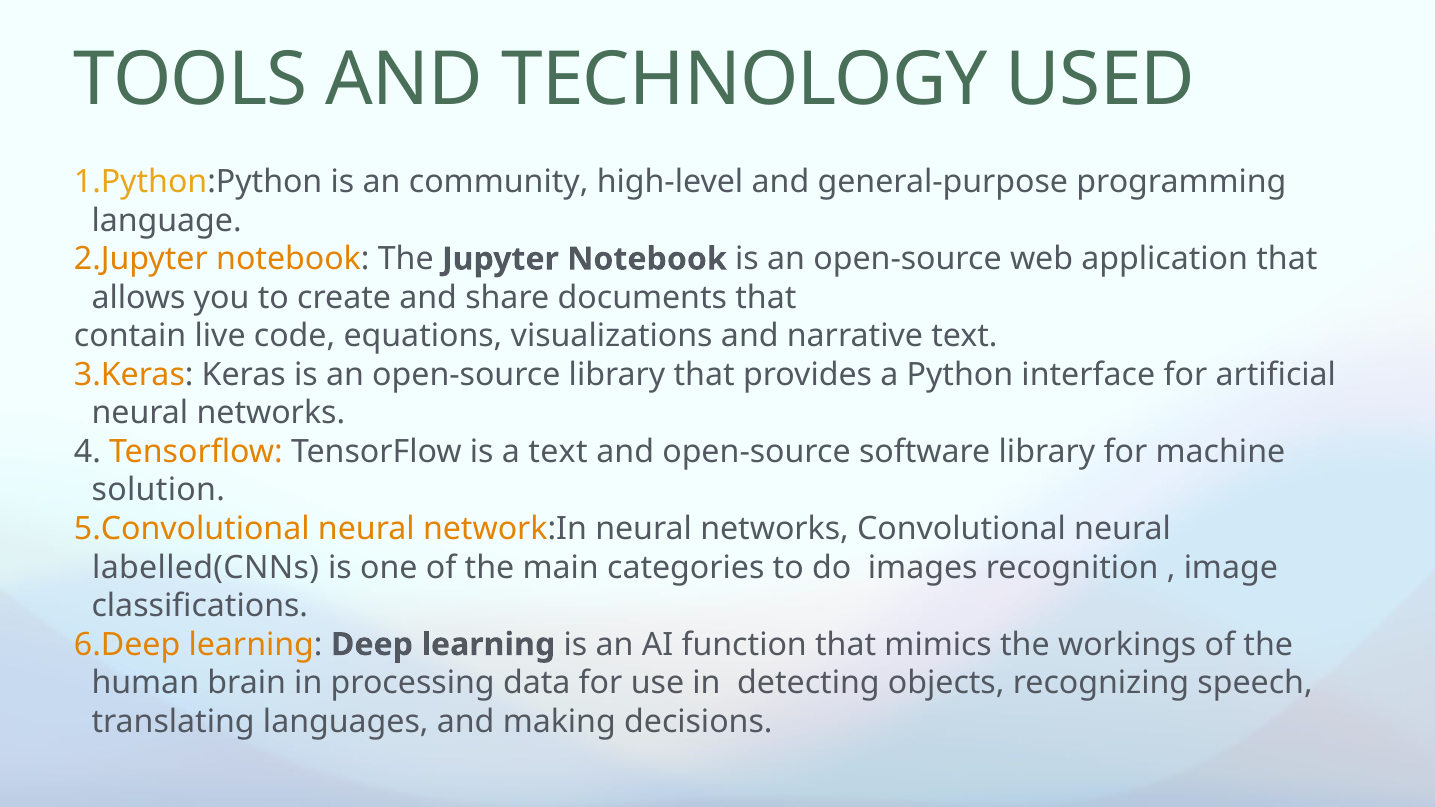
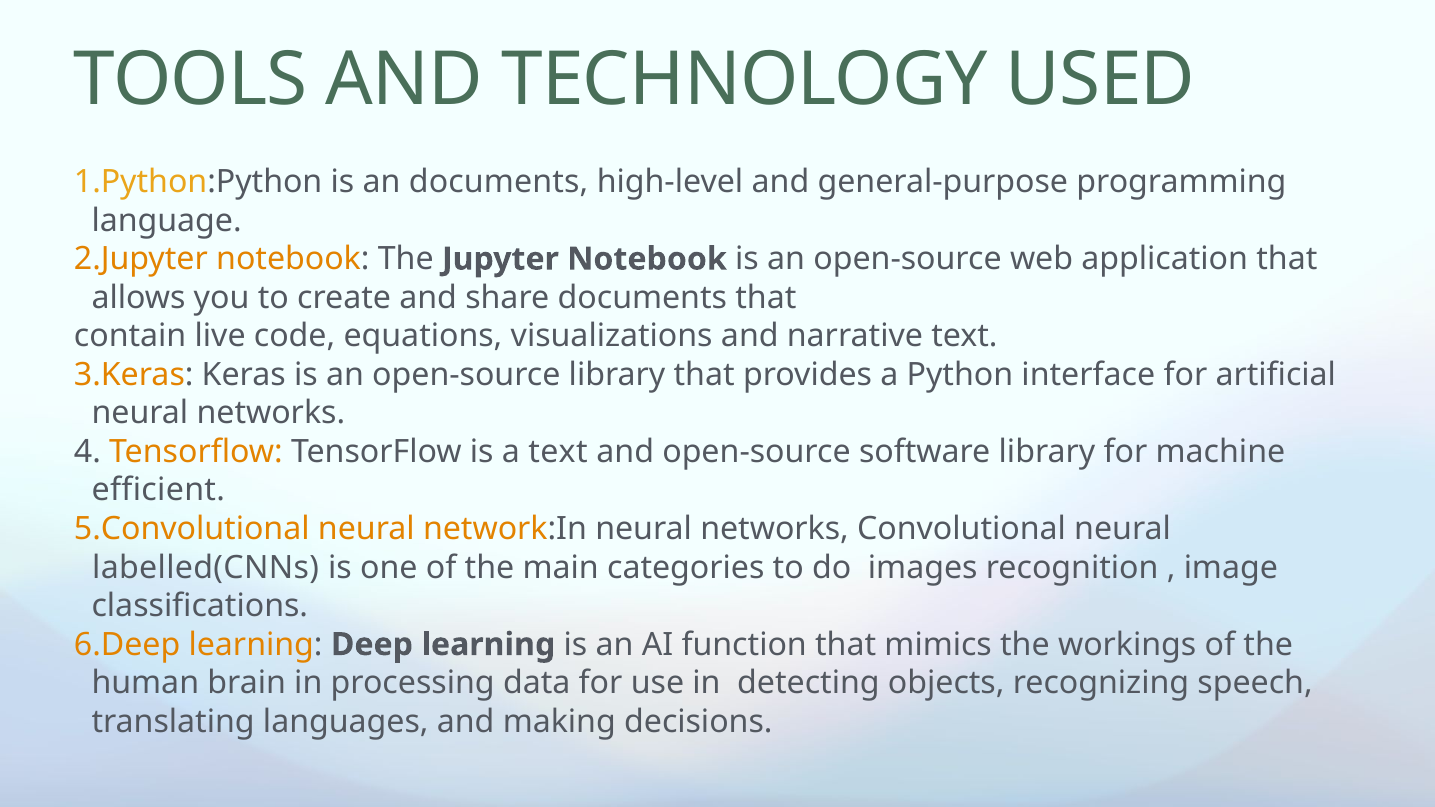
an community: community -> documents (499, 182)
solution: solution -> efficient (158, 490)
